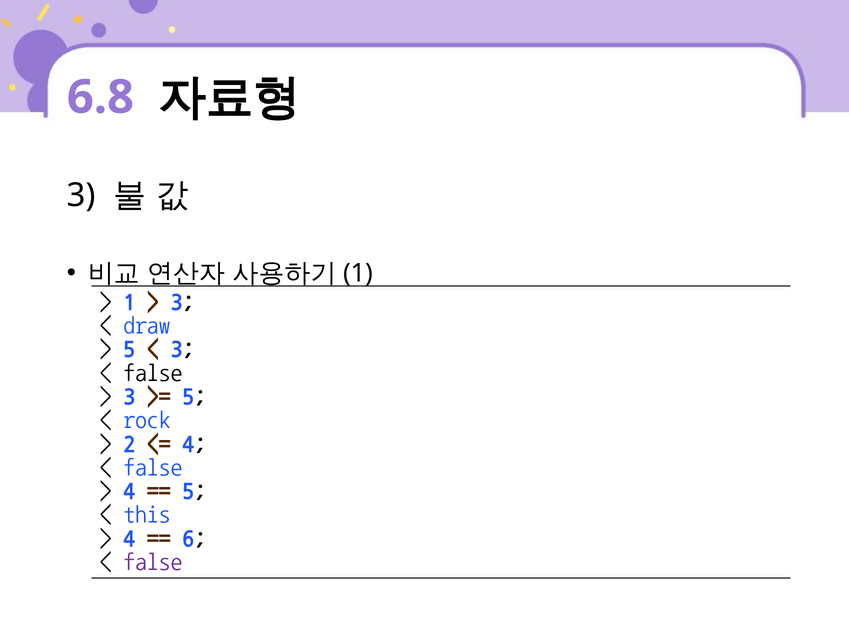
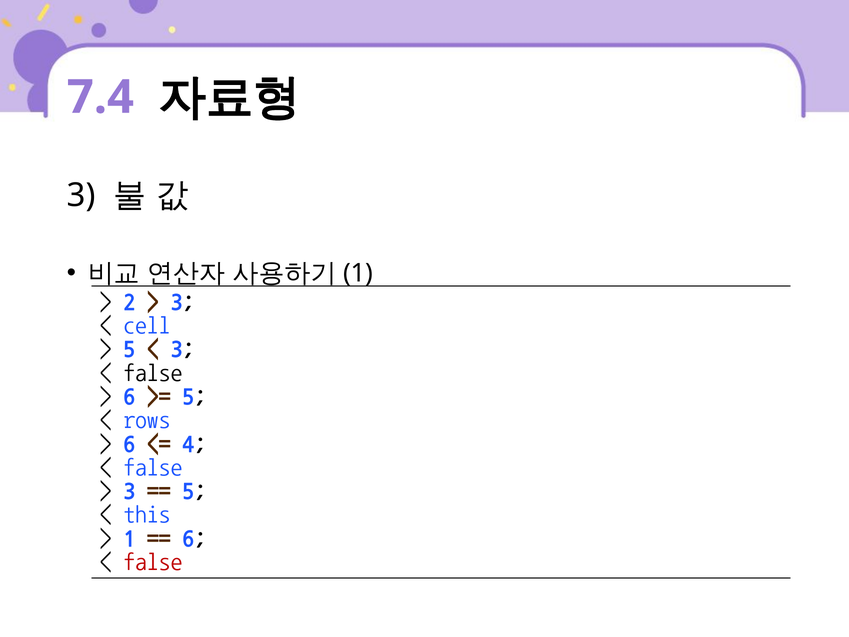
6.8: 6.8 -> 7.4 (100, 97)
1: 1 -> 2 (129, 301)
draw: draw -> cell (147, 325)
3: 3 -> 6 (129, 396)
rock: rock -> rows (147, 419)
2: 2 -> 6 (129, 443)
4: 4 -> 3 (129, 490)
4: 4 -> 1 (129, 538)
false colour: purple -> red (153, 561)
